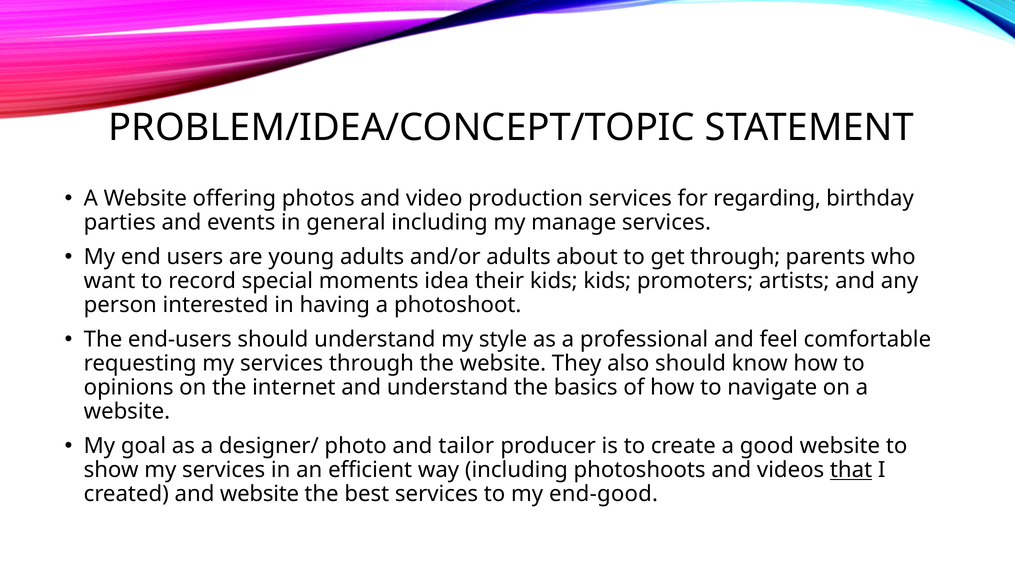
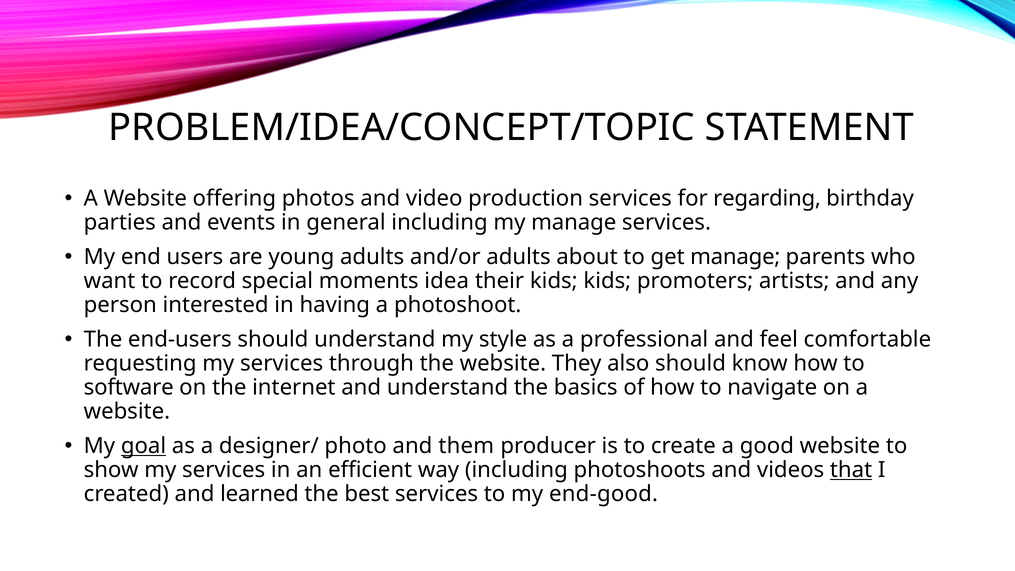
get through: through -> manage (735, 257)
opinions: opinions -> software (129, 387)
goal underline: none -> present (144, 446)
tailor: tailor -> them (466, 446)
and website: website -> learned (260, 494)
